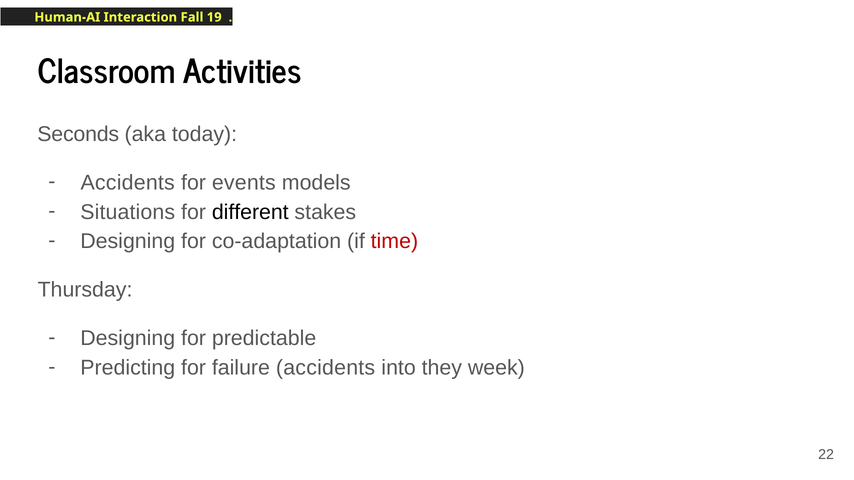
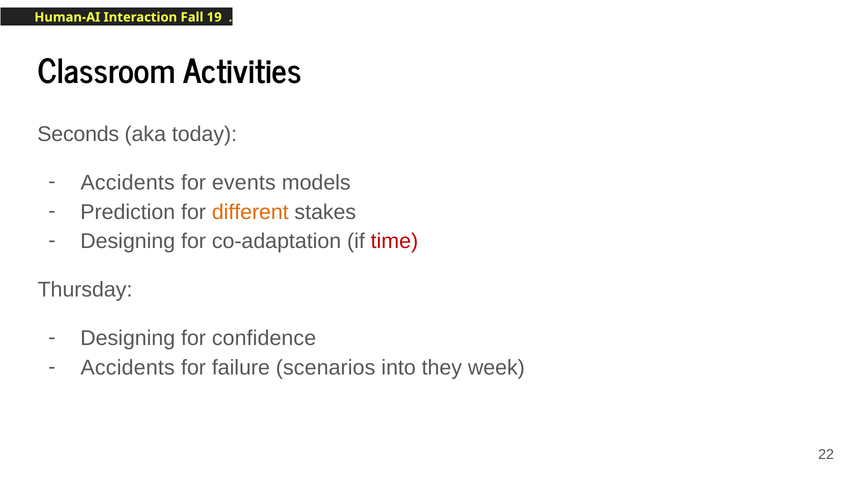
Situations: Situations -> Prediction (128, 212)
different colour: black -> orange (250, 212)
predictable: predictable -> confidence (264, 338)
Predicting: Predicting -> Accidents (128, 368)
failure accidents: accidents -> scenarios (326, 368)
